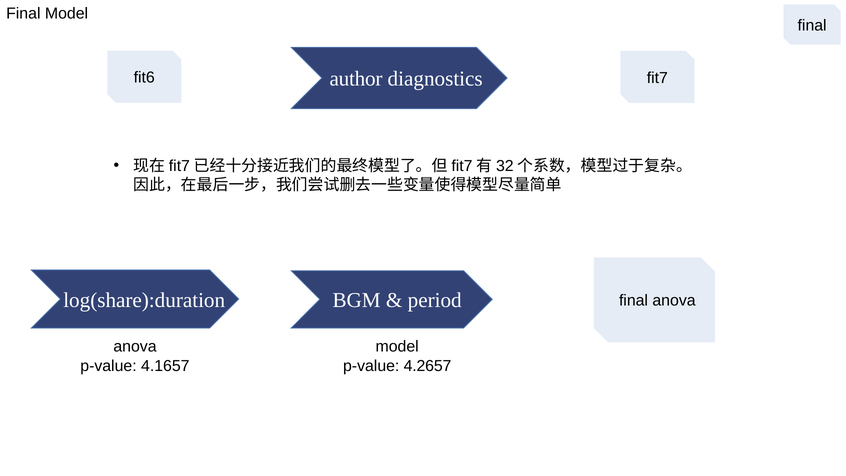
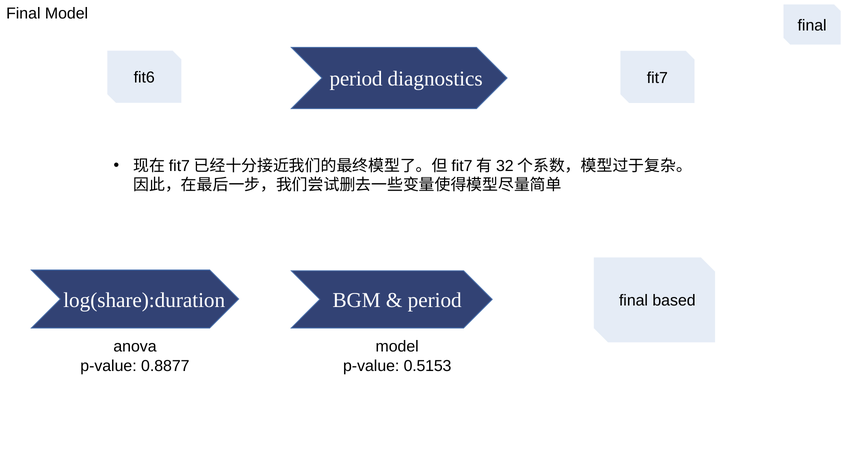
author: author -> period (356, 79)
final anova: anova -> based (674, 300)
4.1657: 4.1657 -> 0.8877 (165, 366)
4.2657: 4.2657 -> 0.5153 (428, 366)
